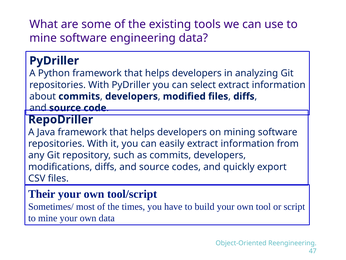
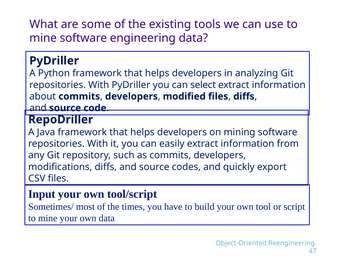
Their: Their -> Input (42, 194)
